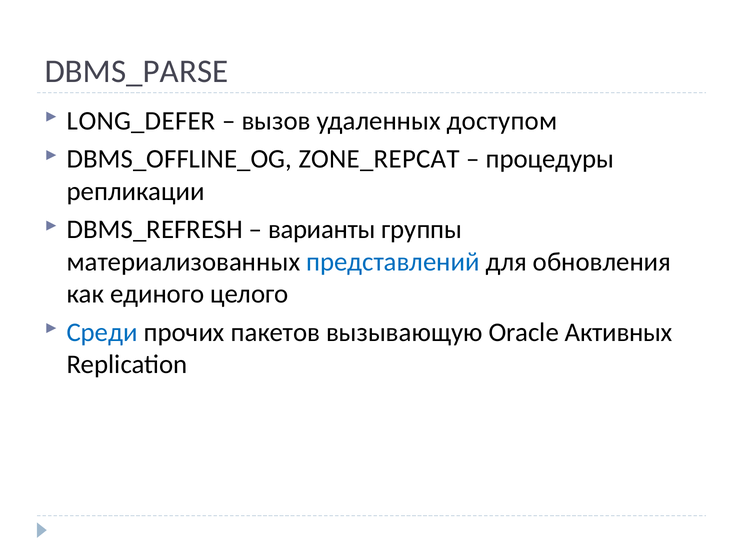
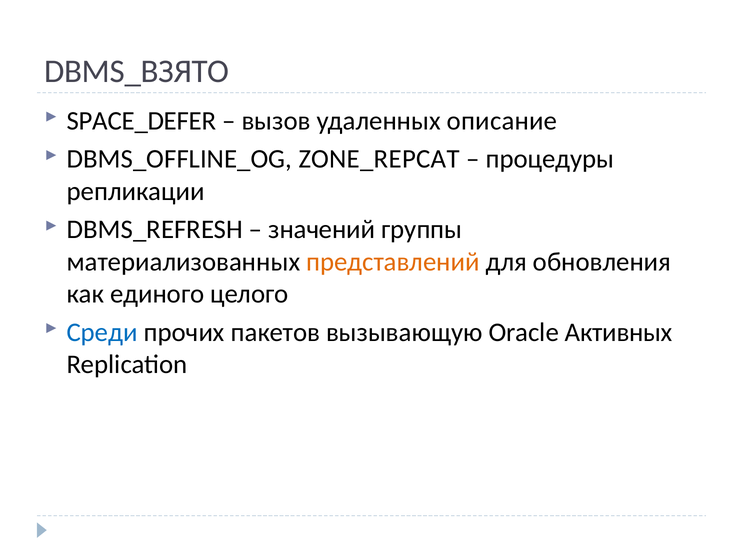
DBMS_PARSE: DBMS_PARSE -> DBMS_ВЗЯТО (137, 72)
LONG_DEFER: LONG_DEFER -> SPACE_DEFER (141, 121)
доступом: доступом -> описание (502, 121)
варианты: варианты -> значений (322, 230)
представлений colour: blue -> orange (393, 262)
